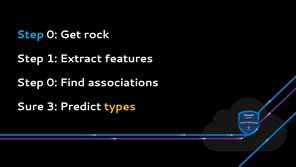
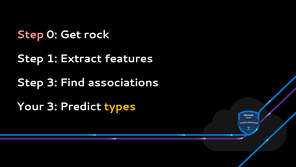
Step colour: light blue -> pink (30, 34)
0: 0 -> 3 (52, 82)
Sure: Sure -> Your (30, 106)
